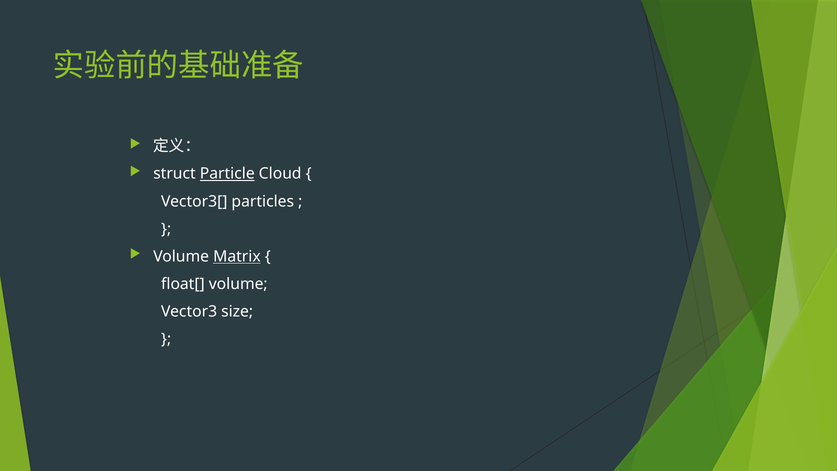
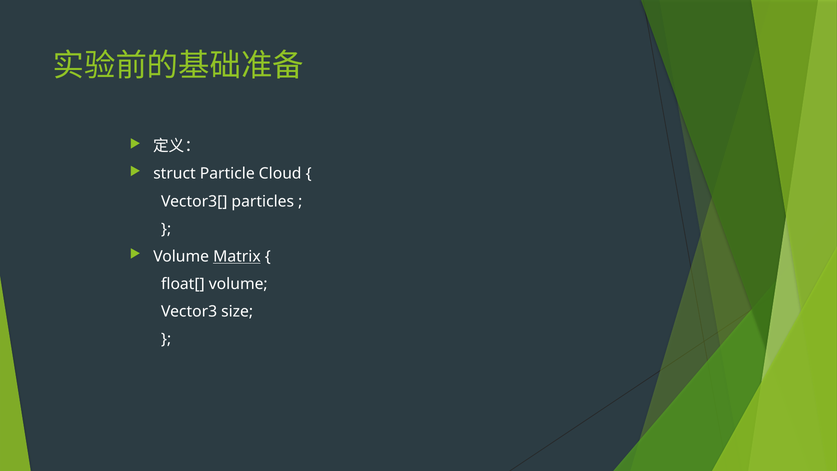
Particle underline: present -> none (227, 174)
